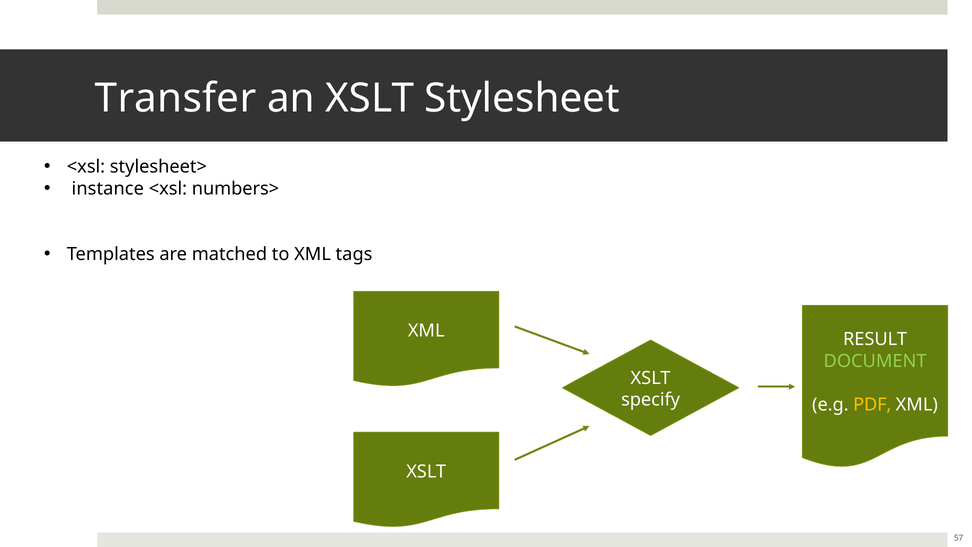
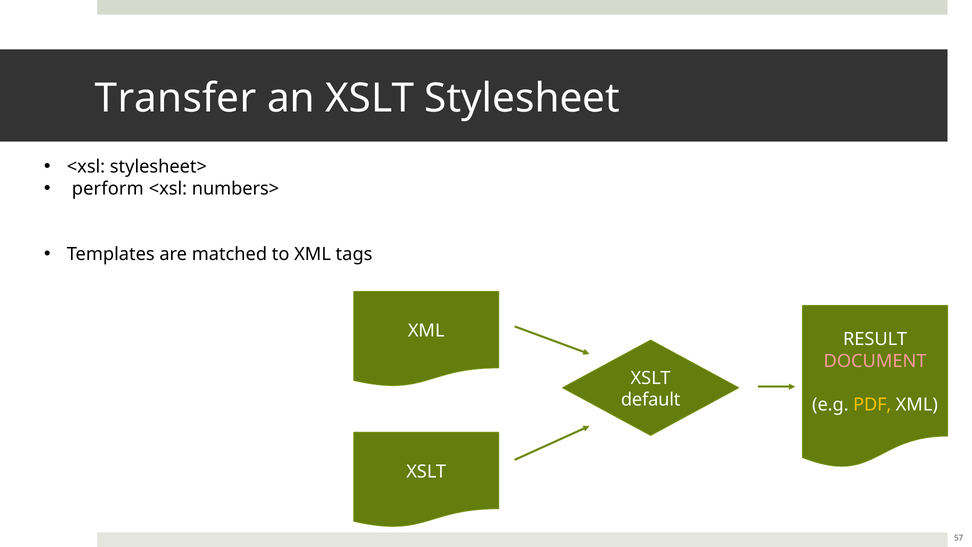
instance: instance -> perform (108, 188)
DOCUMENT colour: light green -> pink (875, 361)
specify: specify -> default (651, 400)
